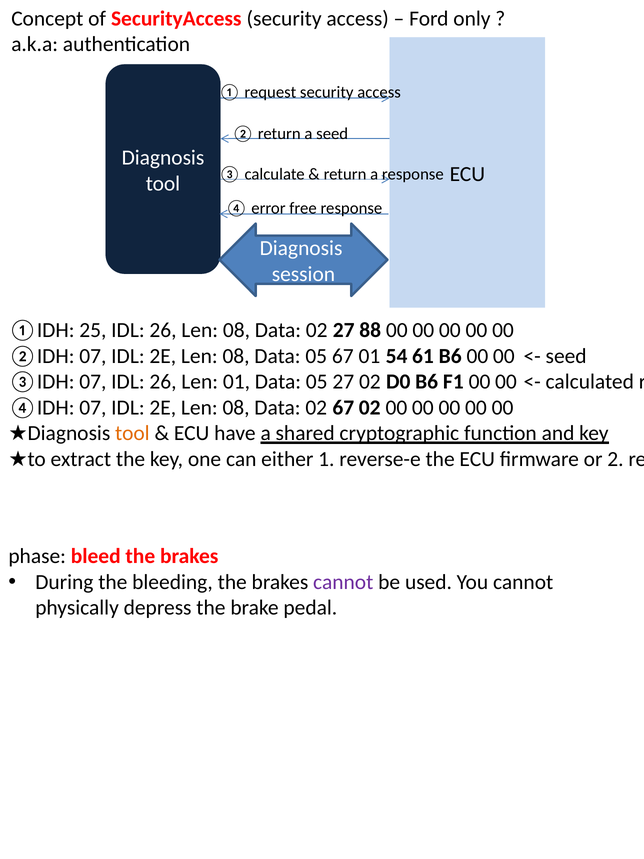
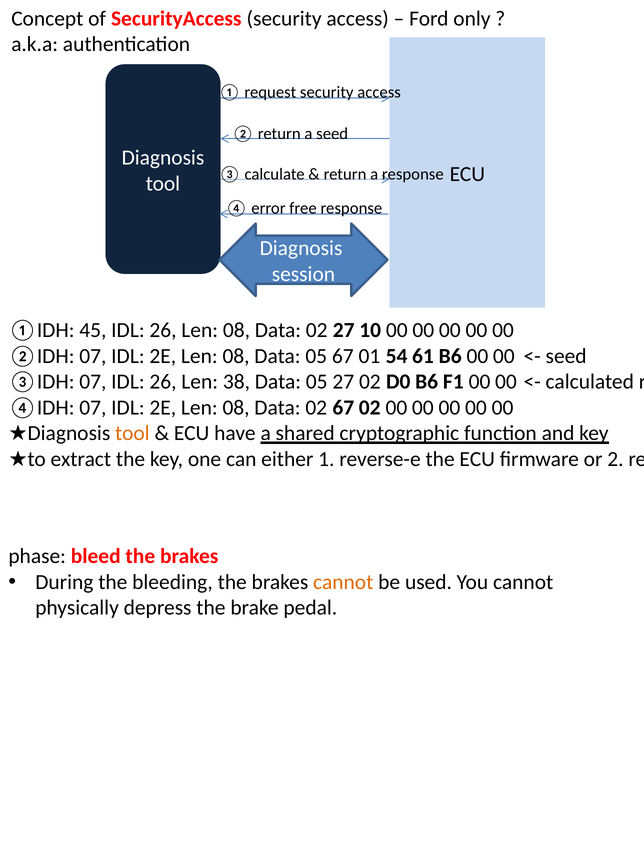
25: 25 -> 45 (93, 330)
88: 88 -> 10 (370, 330)
Len 01: 01 -> 38 (236, 382)
cannot colour: purple -> orange (343, 582)
